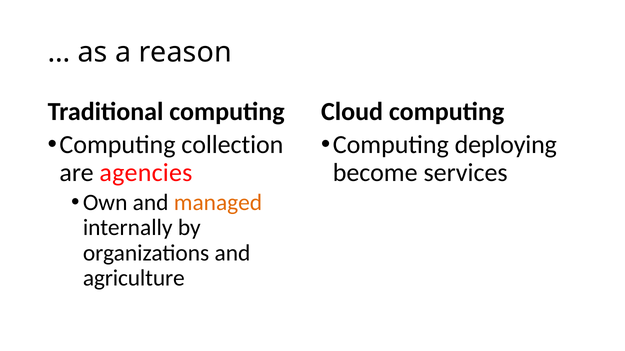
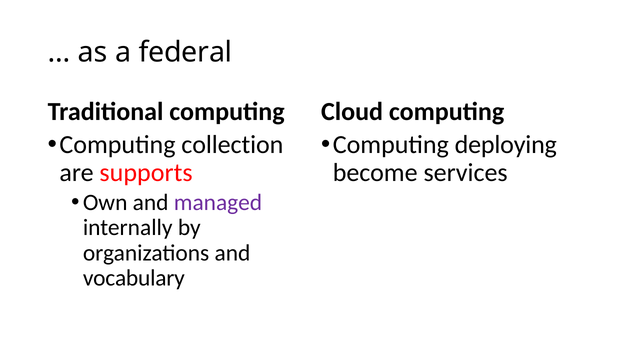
reason: reason -> federal (185, 53)
agencies: agencies -> supports (146, 173)
managed colour: orange -> purple (218, 203)
agriculture: agriculture -> vocabulary (134, 279)
